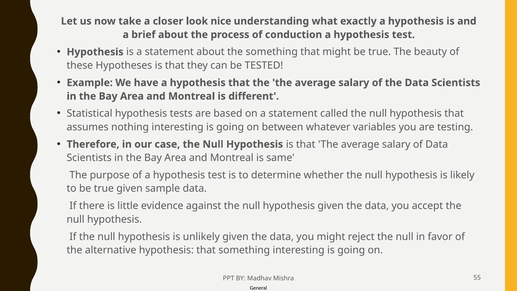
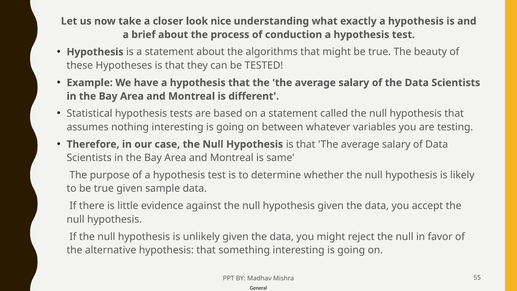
the something: something -> algorithms (272, 52)
